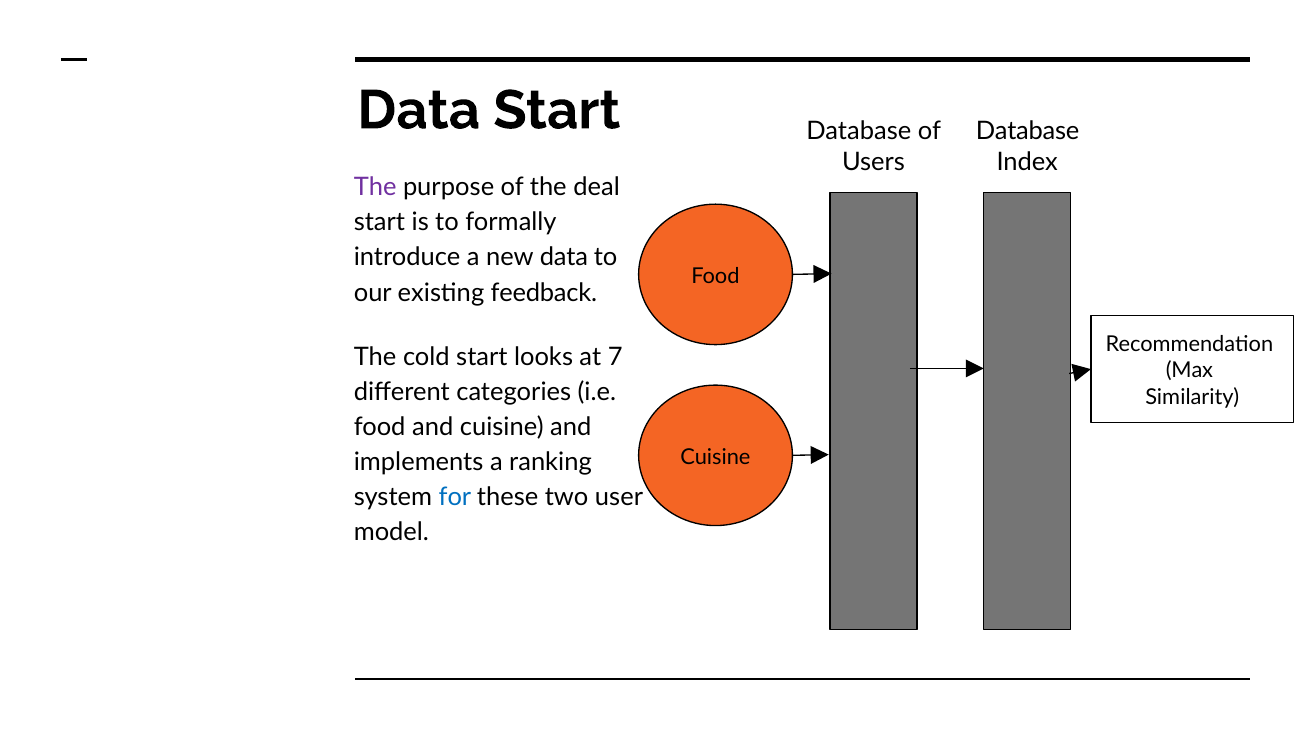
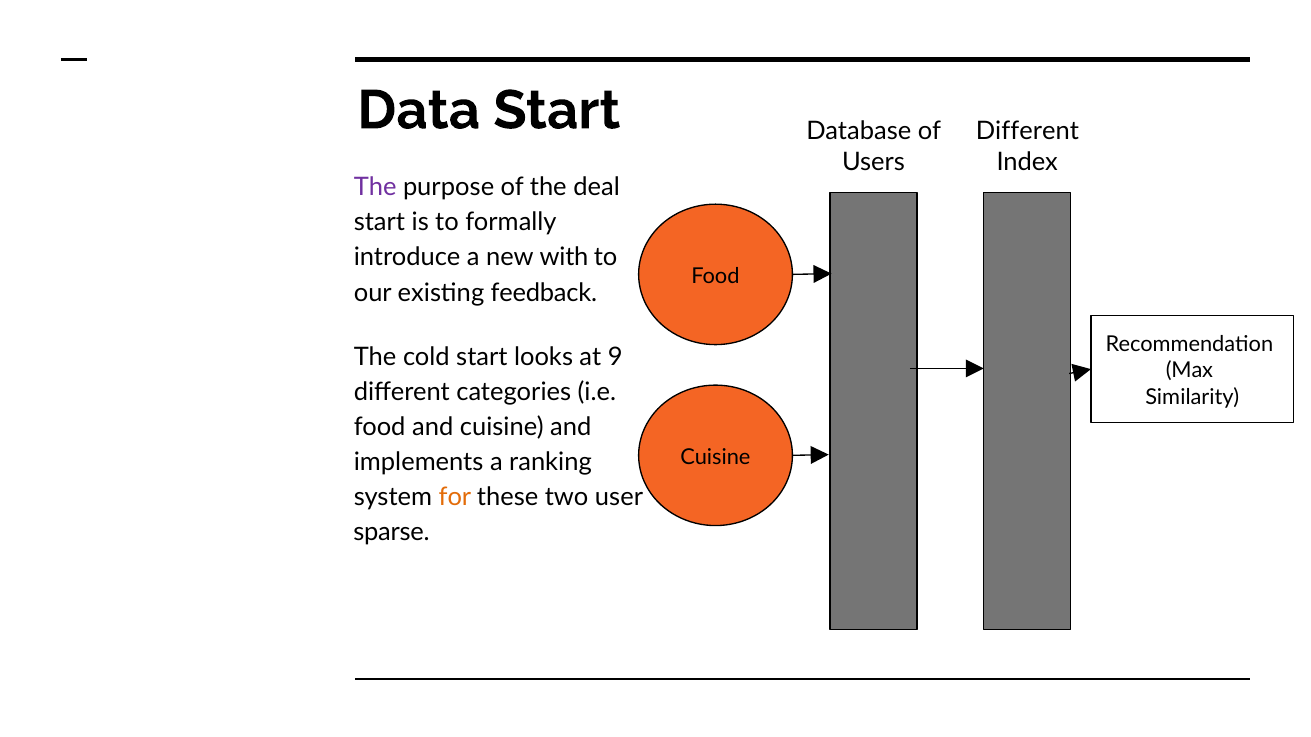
Database: Database -> Different (1027, 131)
new data: data -> with (564, 258)
7: 7 -> 9 (615, 357)
for colour: blue -> orange (455, 498)
model: model -> sparse (391, 533)
